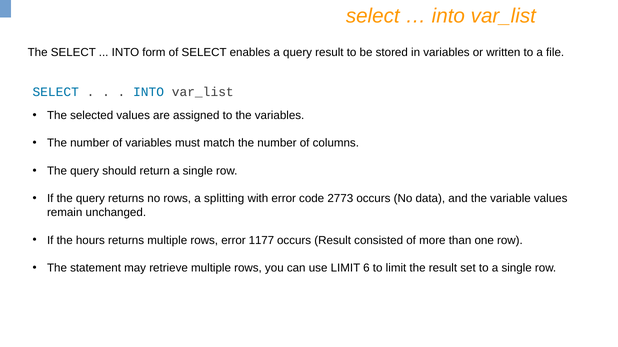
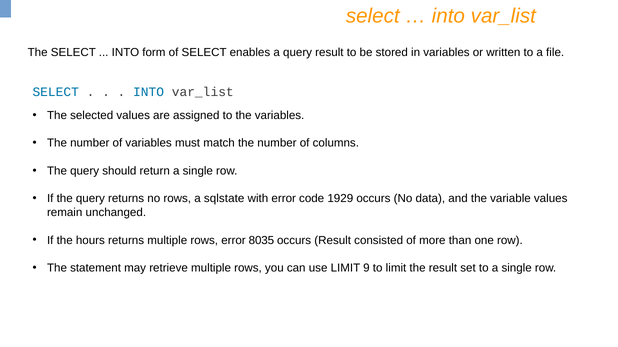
splitting: splitting -> sqlstate (224, 199)
2773: 2773 -> 1929 (340, 199)
1177: 1177 -> 8035 (261, 241)
6: 6 -> 9 (366, 269)
